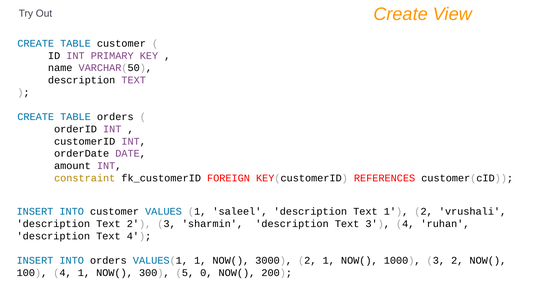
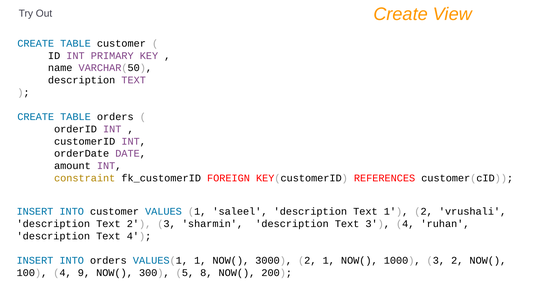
4 1: 1 -> 9 (84, 273)
0: 0 -> 8 (206, 273)
